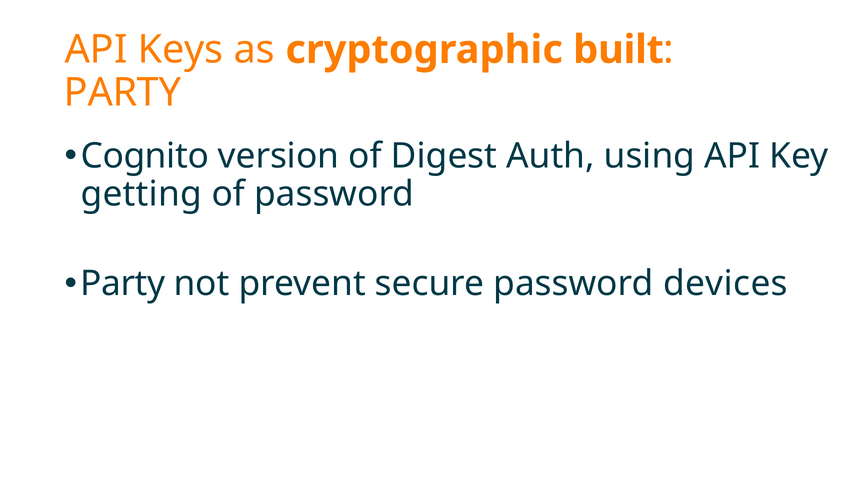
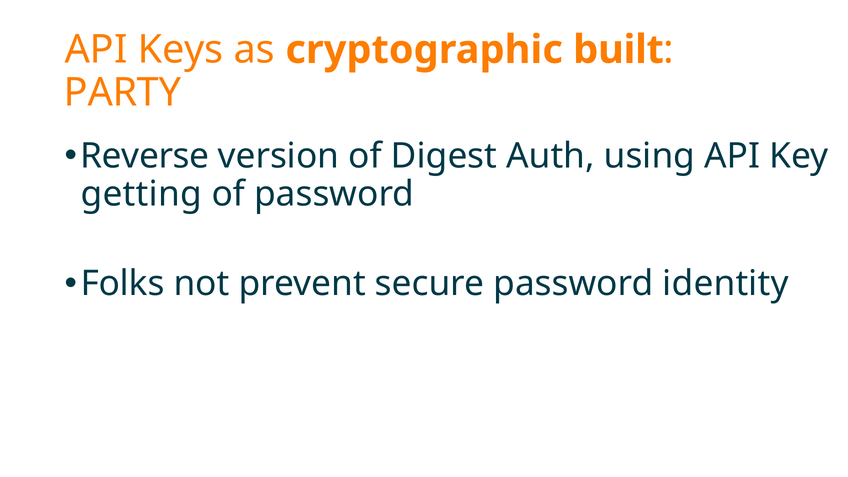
Cognito: Cognito -> Reverse (145, 156)
Party: Party -> Folks (123, 284)
devices: devices -> identity (726, 284)
